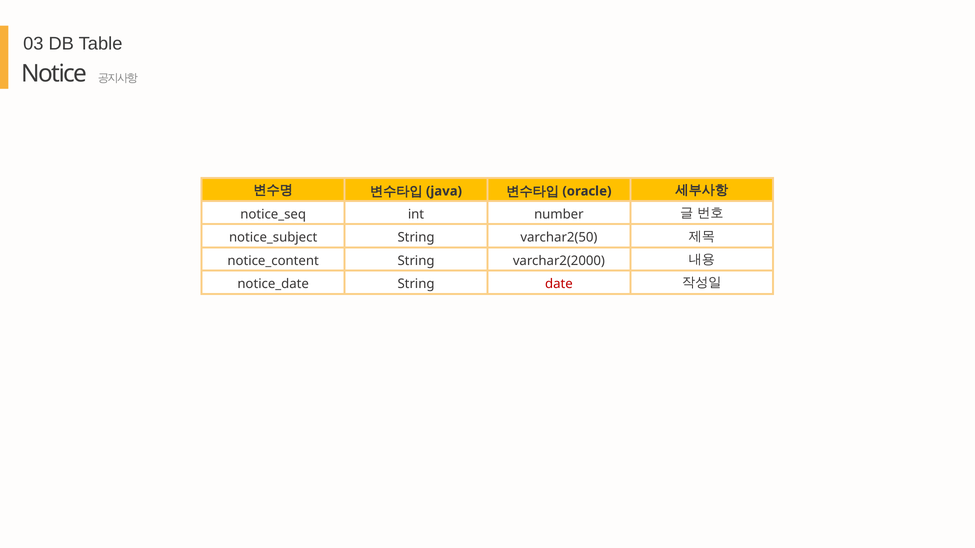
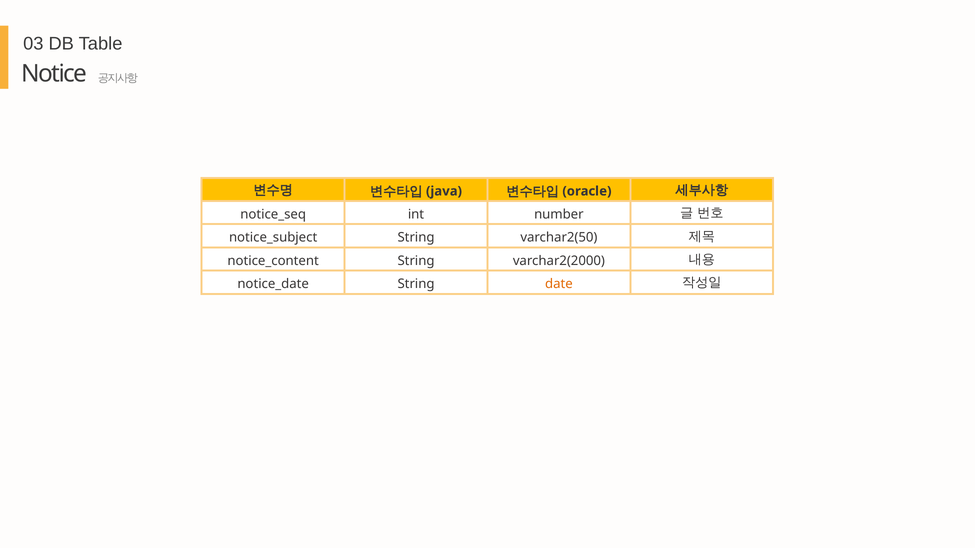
date colour: red -> orange (559, 284)
